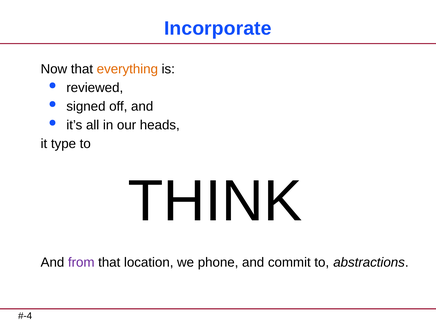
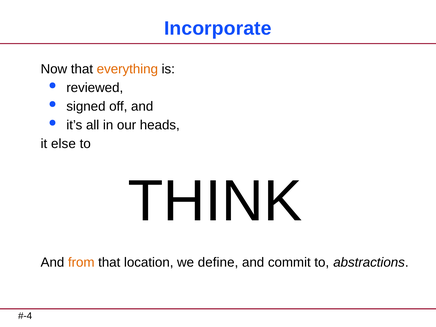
type: type -> else (63, 144)
from colour: purple -> orange (81, 262)
phone: phone -> define (218, 262)
